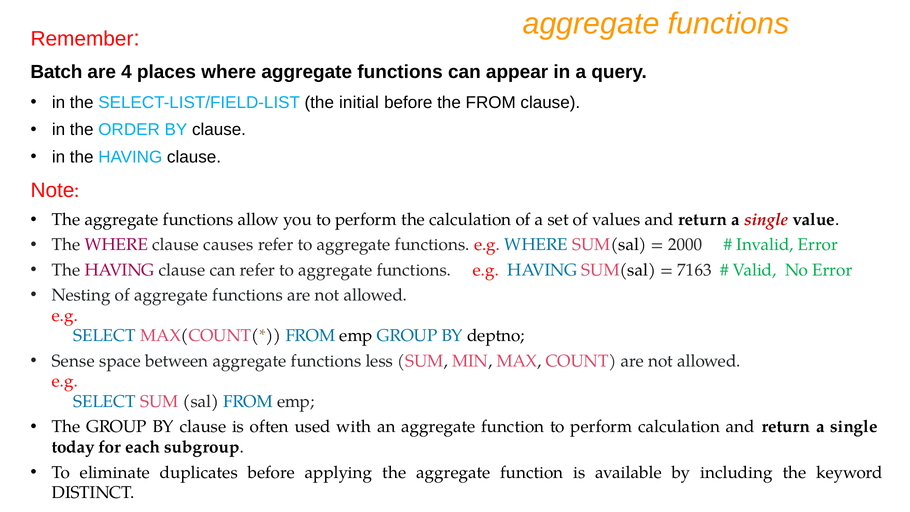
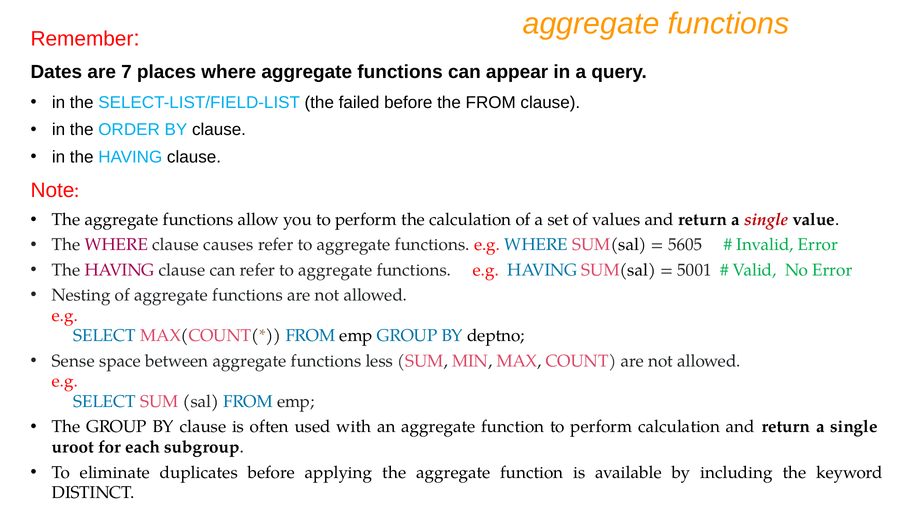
Batch: Batch -> Dates (56, 72)
4: 4 -> 7 (126, 72)
initial: initial -> failed (359, 102)
2000: 2000 -> 5605 (685, 245)
7163: 7163 -> 5001 (695, 270)
today: today -> uroot (73, 447)
